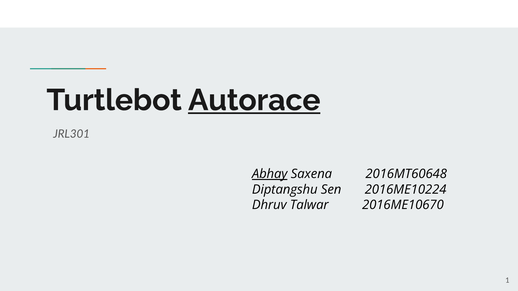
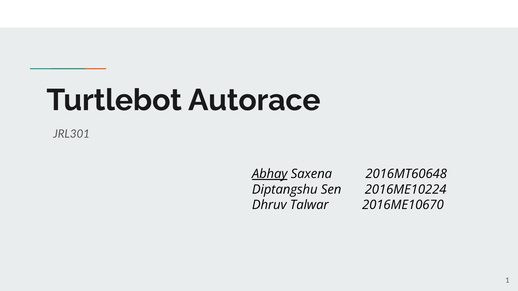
Autorace underline: present -> none (254, 100)
